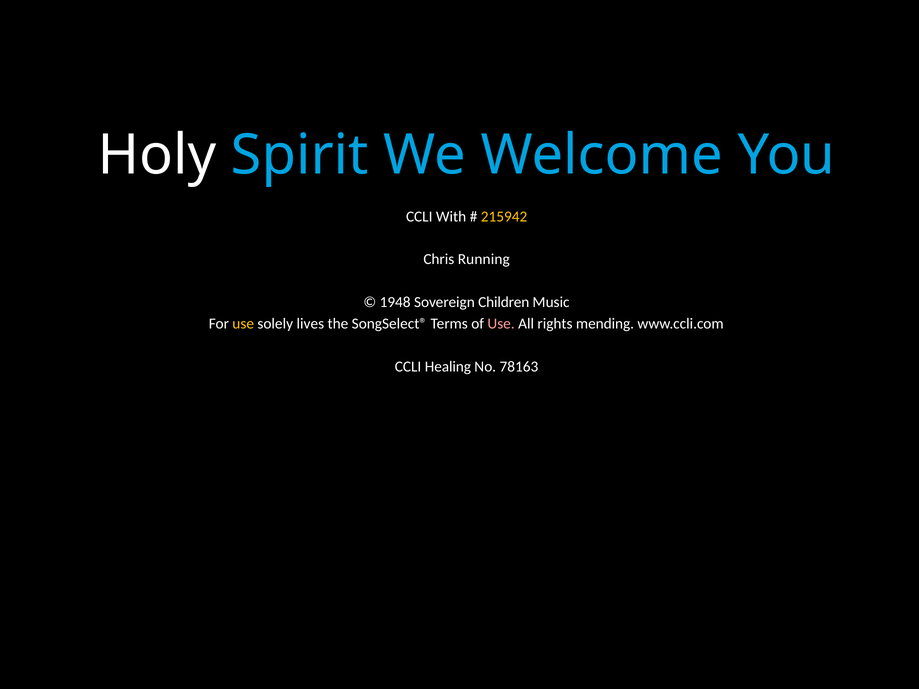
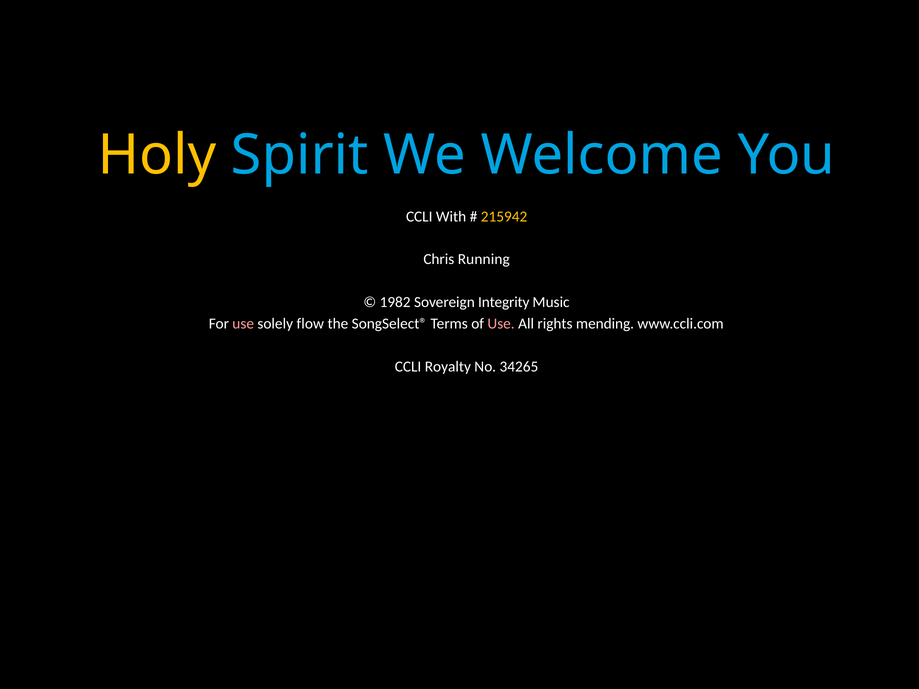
Holy colour: white -> yellow (157, 155)
1948: 1948 -> 1982 (395, 302)
Children: Children -> Integrity (504, 302)
use colour: yellow -> pink (243, 324)
lives: lives -> flow (310, 324)
Healing: Healing -> Royalty (448, 367)
78163: 78163 -> 34265 (519, 367)
